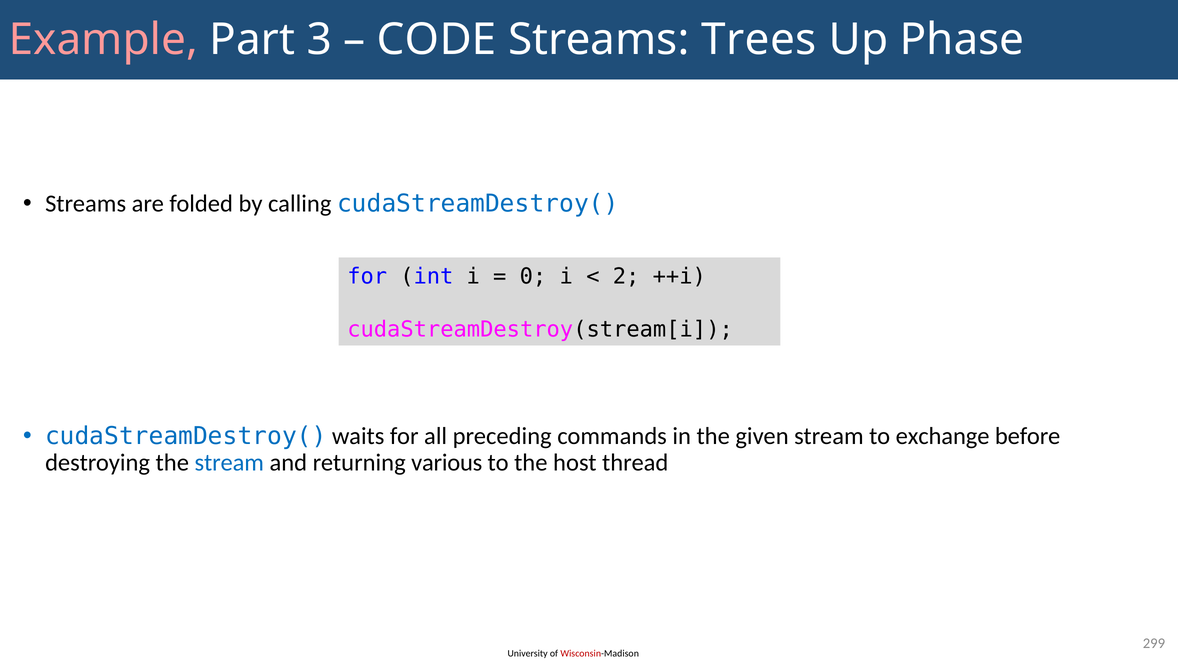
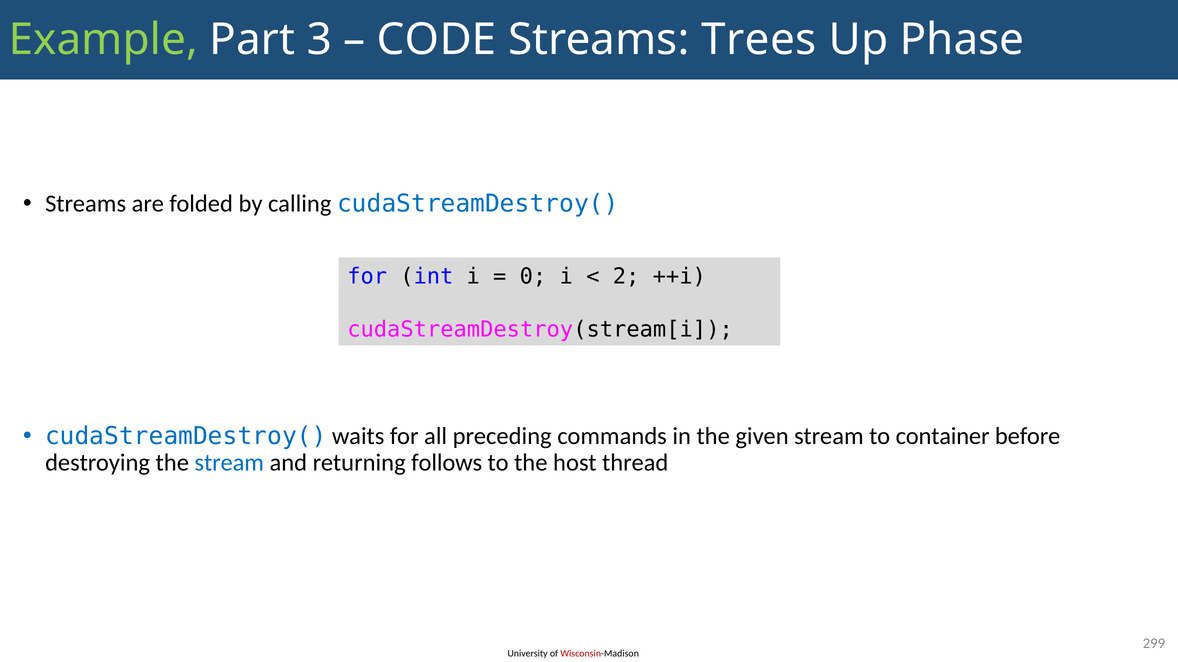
Example colour: pink -> light green (103, 39)
exchange: exchange -> container (943, 436)
various: various -> follows (447, 463)
